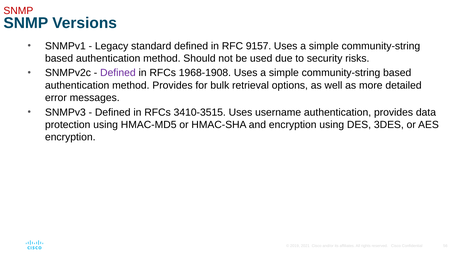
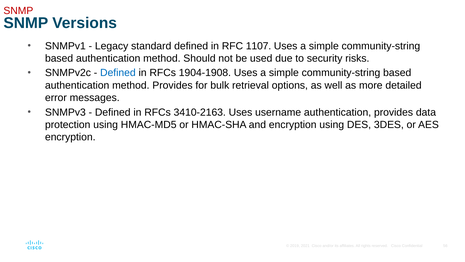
9157: 9157 -> 1107 (259, 46)
Defined colour: purple -> blue (118, 73)
1968-1908: 1968-1908 -> 1904-1908 (205, 73)
3410-3515: 3410-3515 -> 3410-2163 (200, 112)
